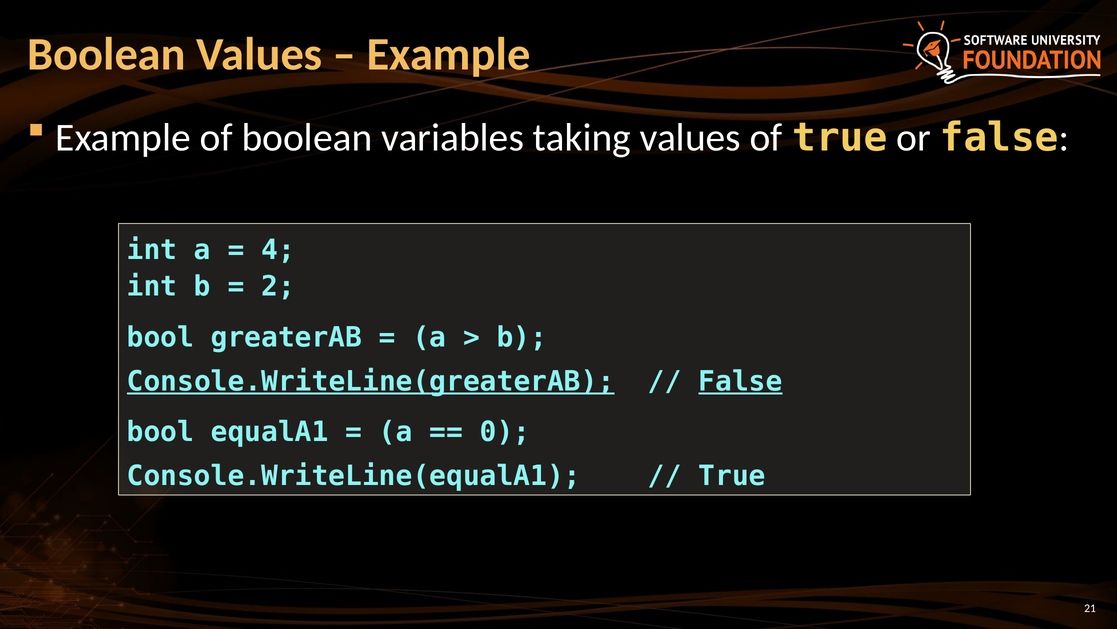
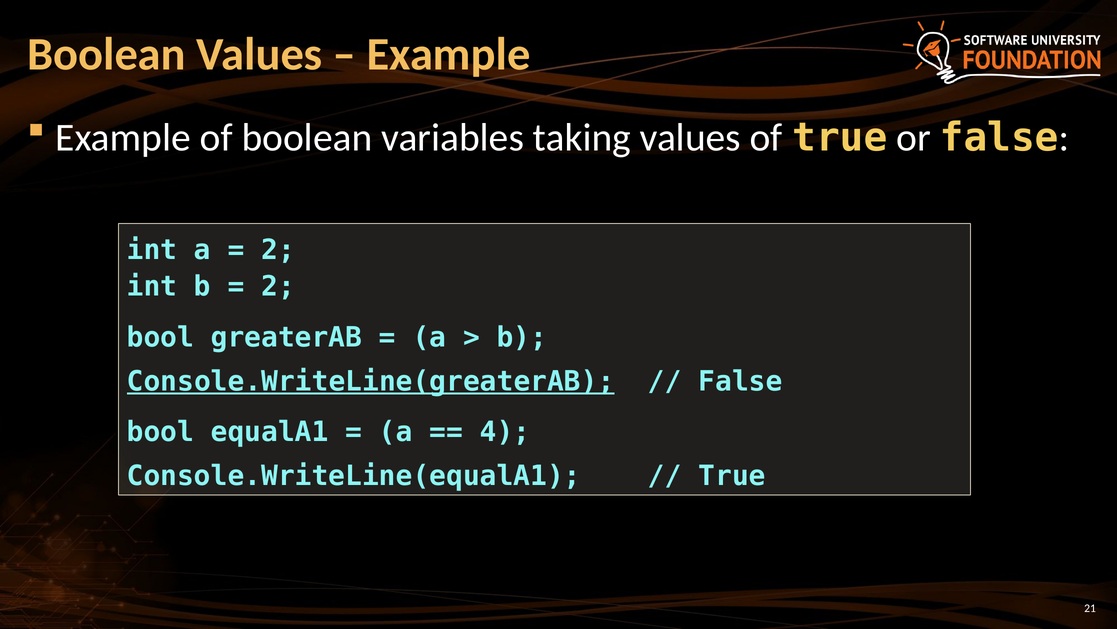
4: 4 -> 2 (278, 250)
False underline: present -> none (740, 381)
0: 0 -> 4 (505, 432)
